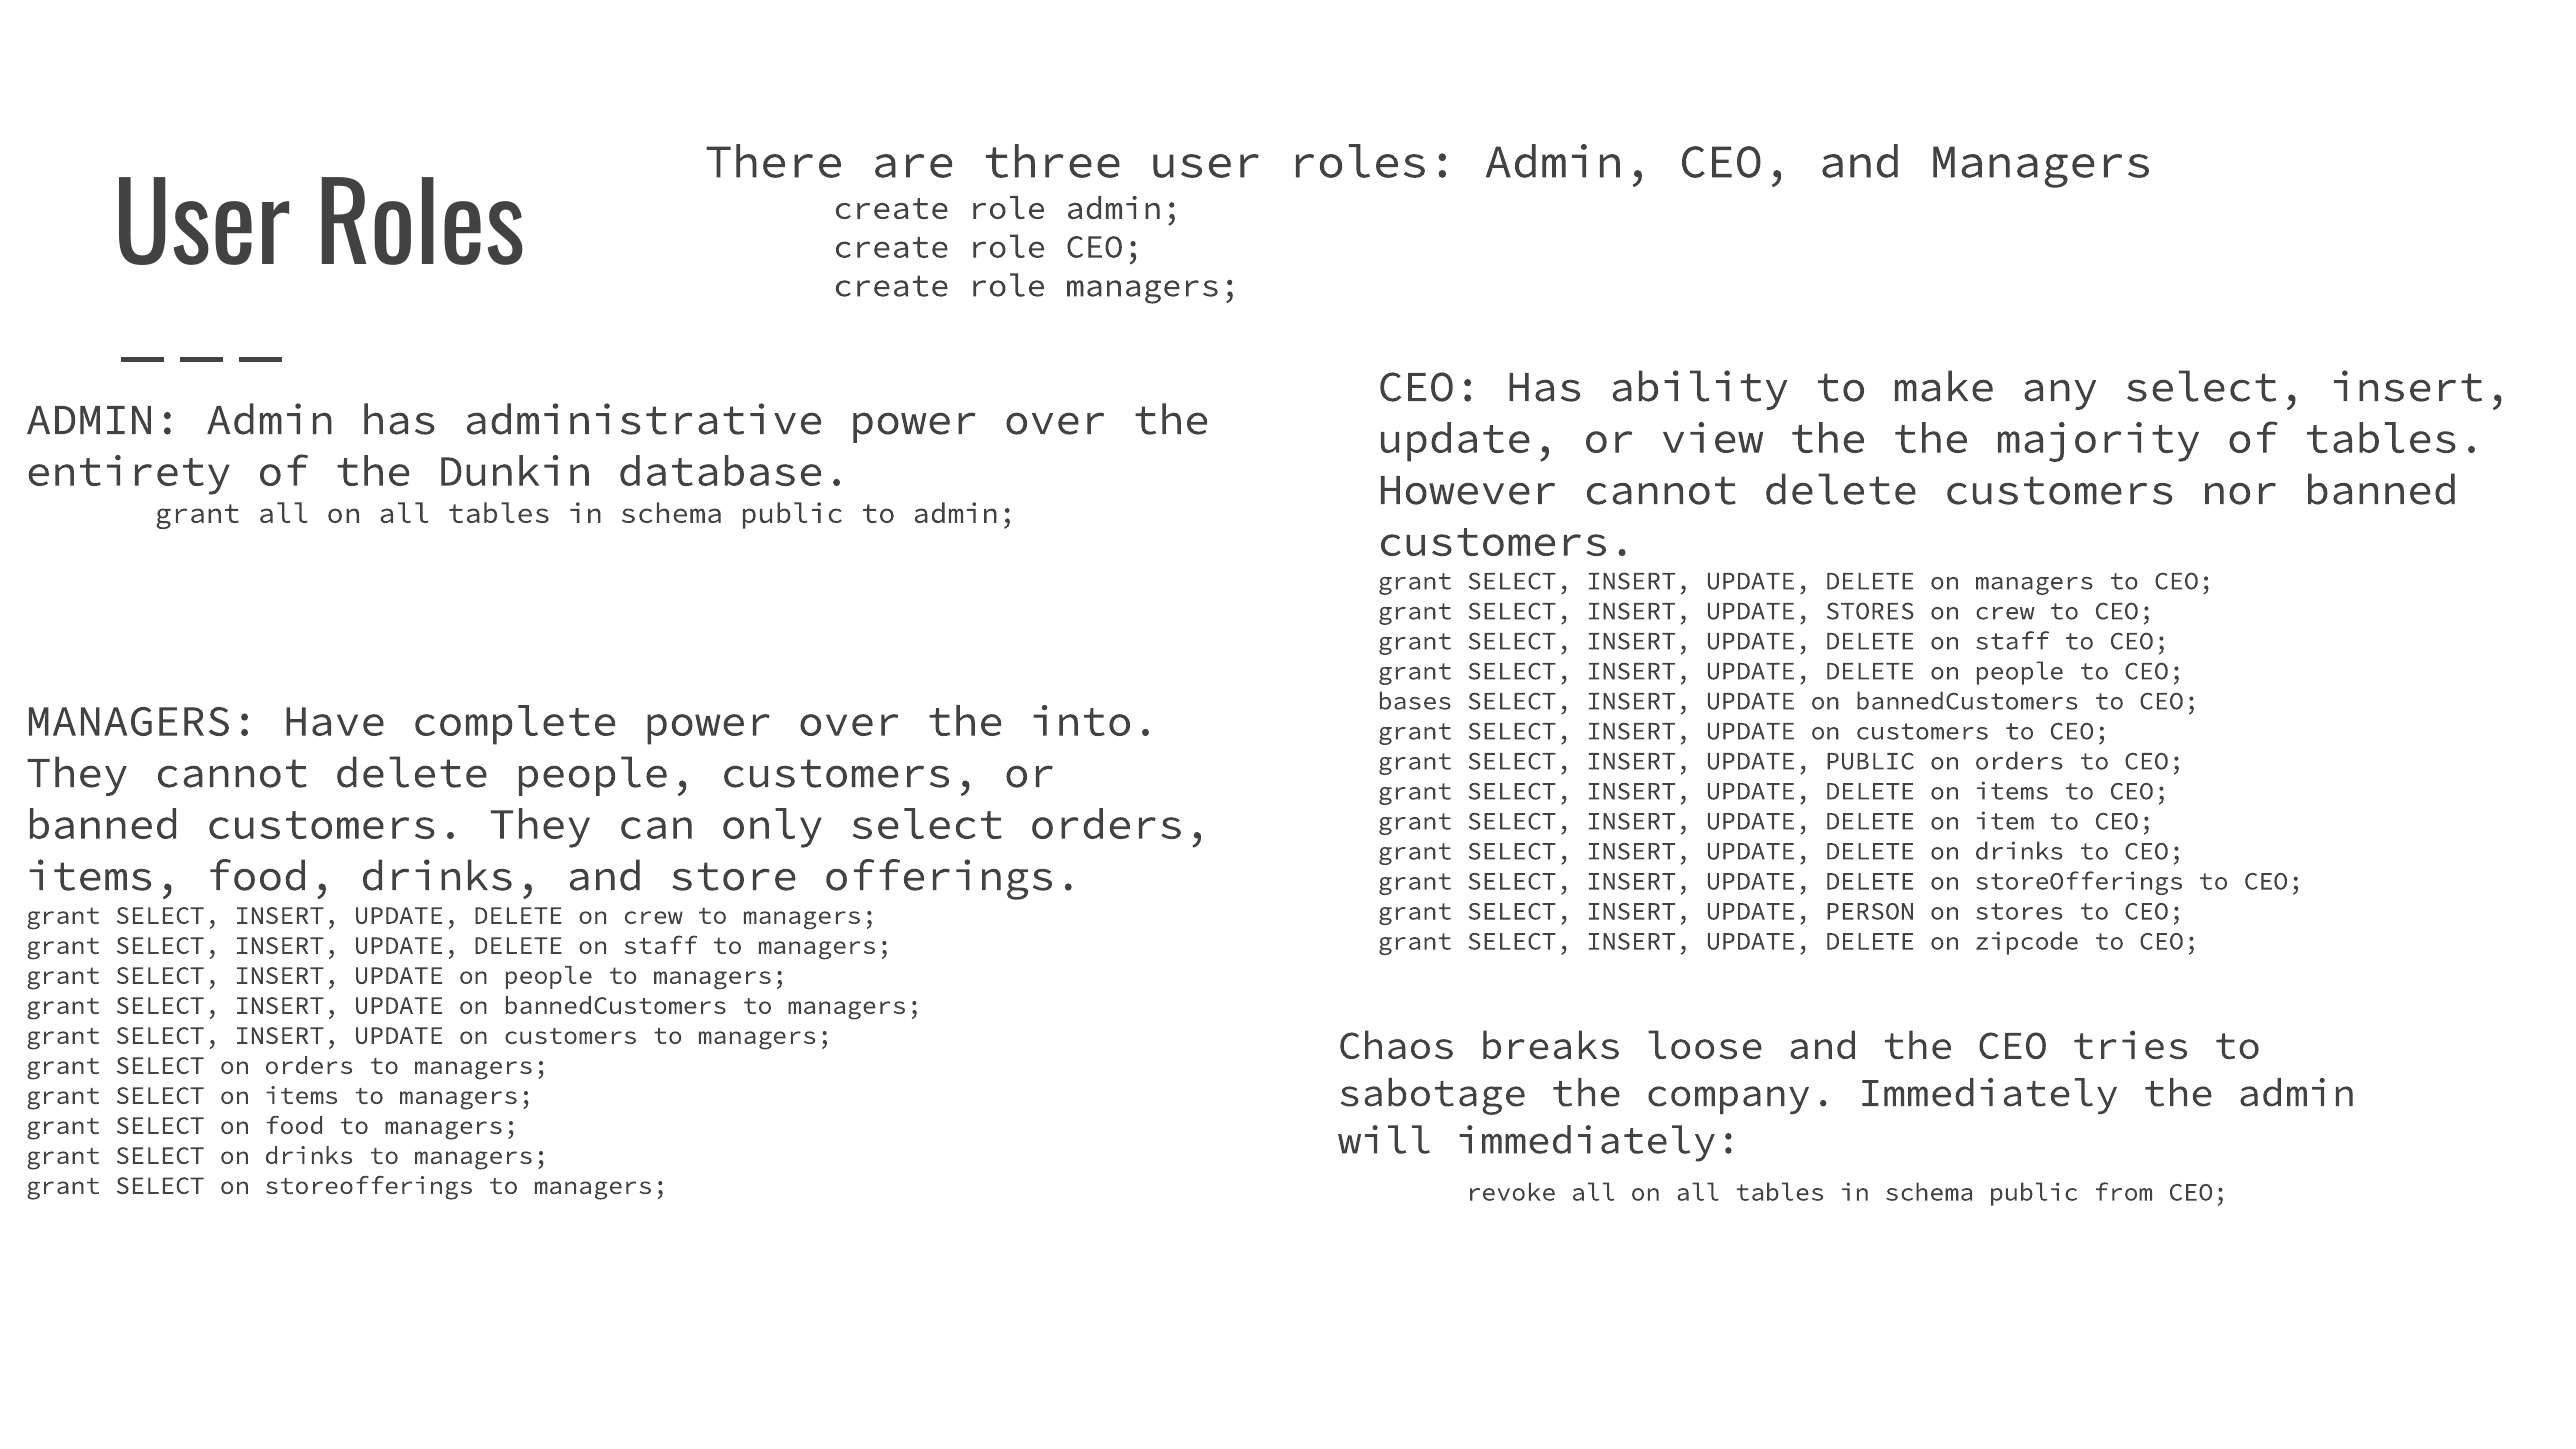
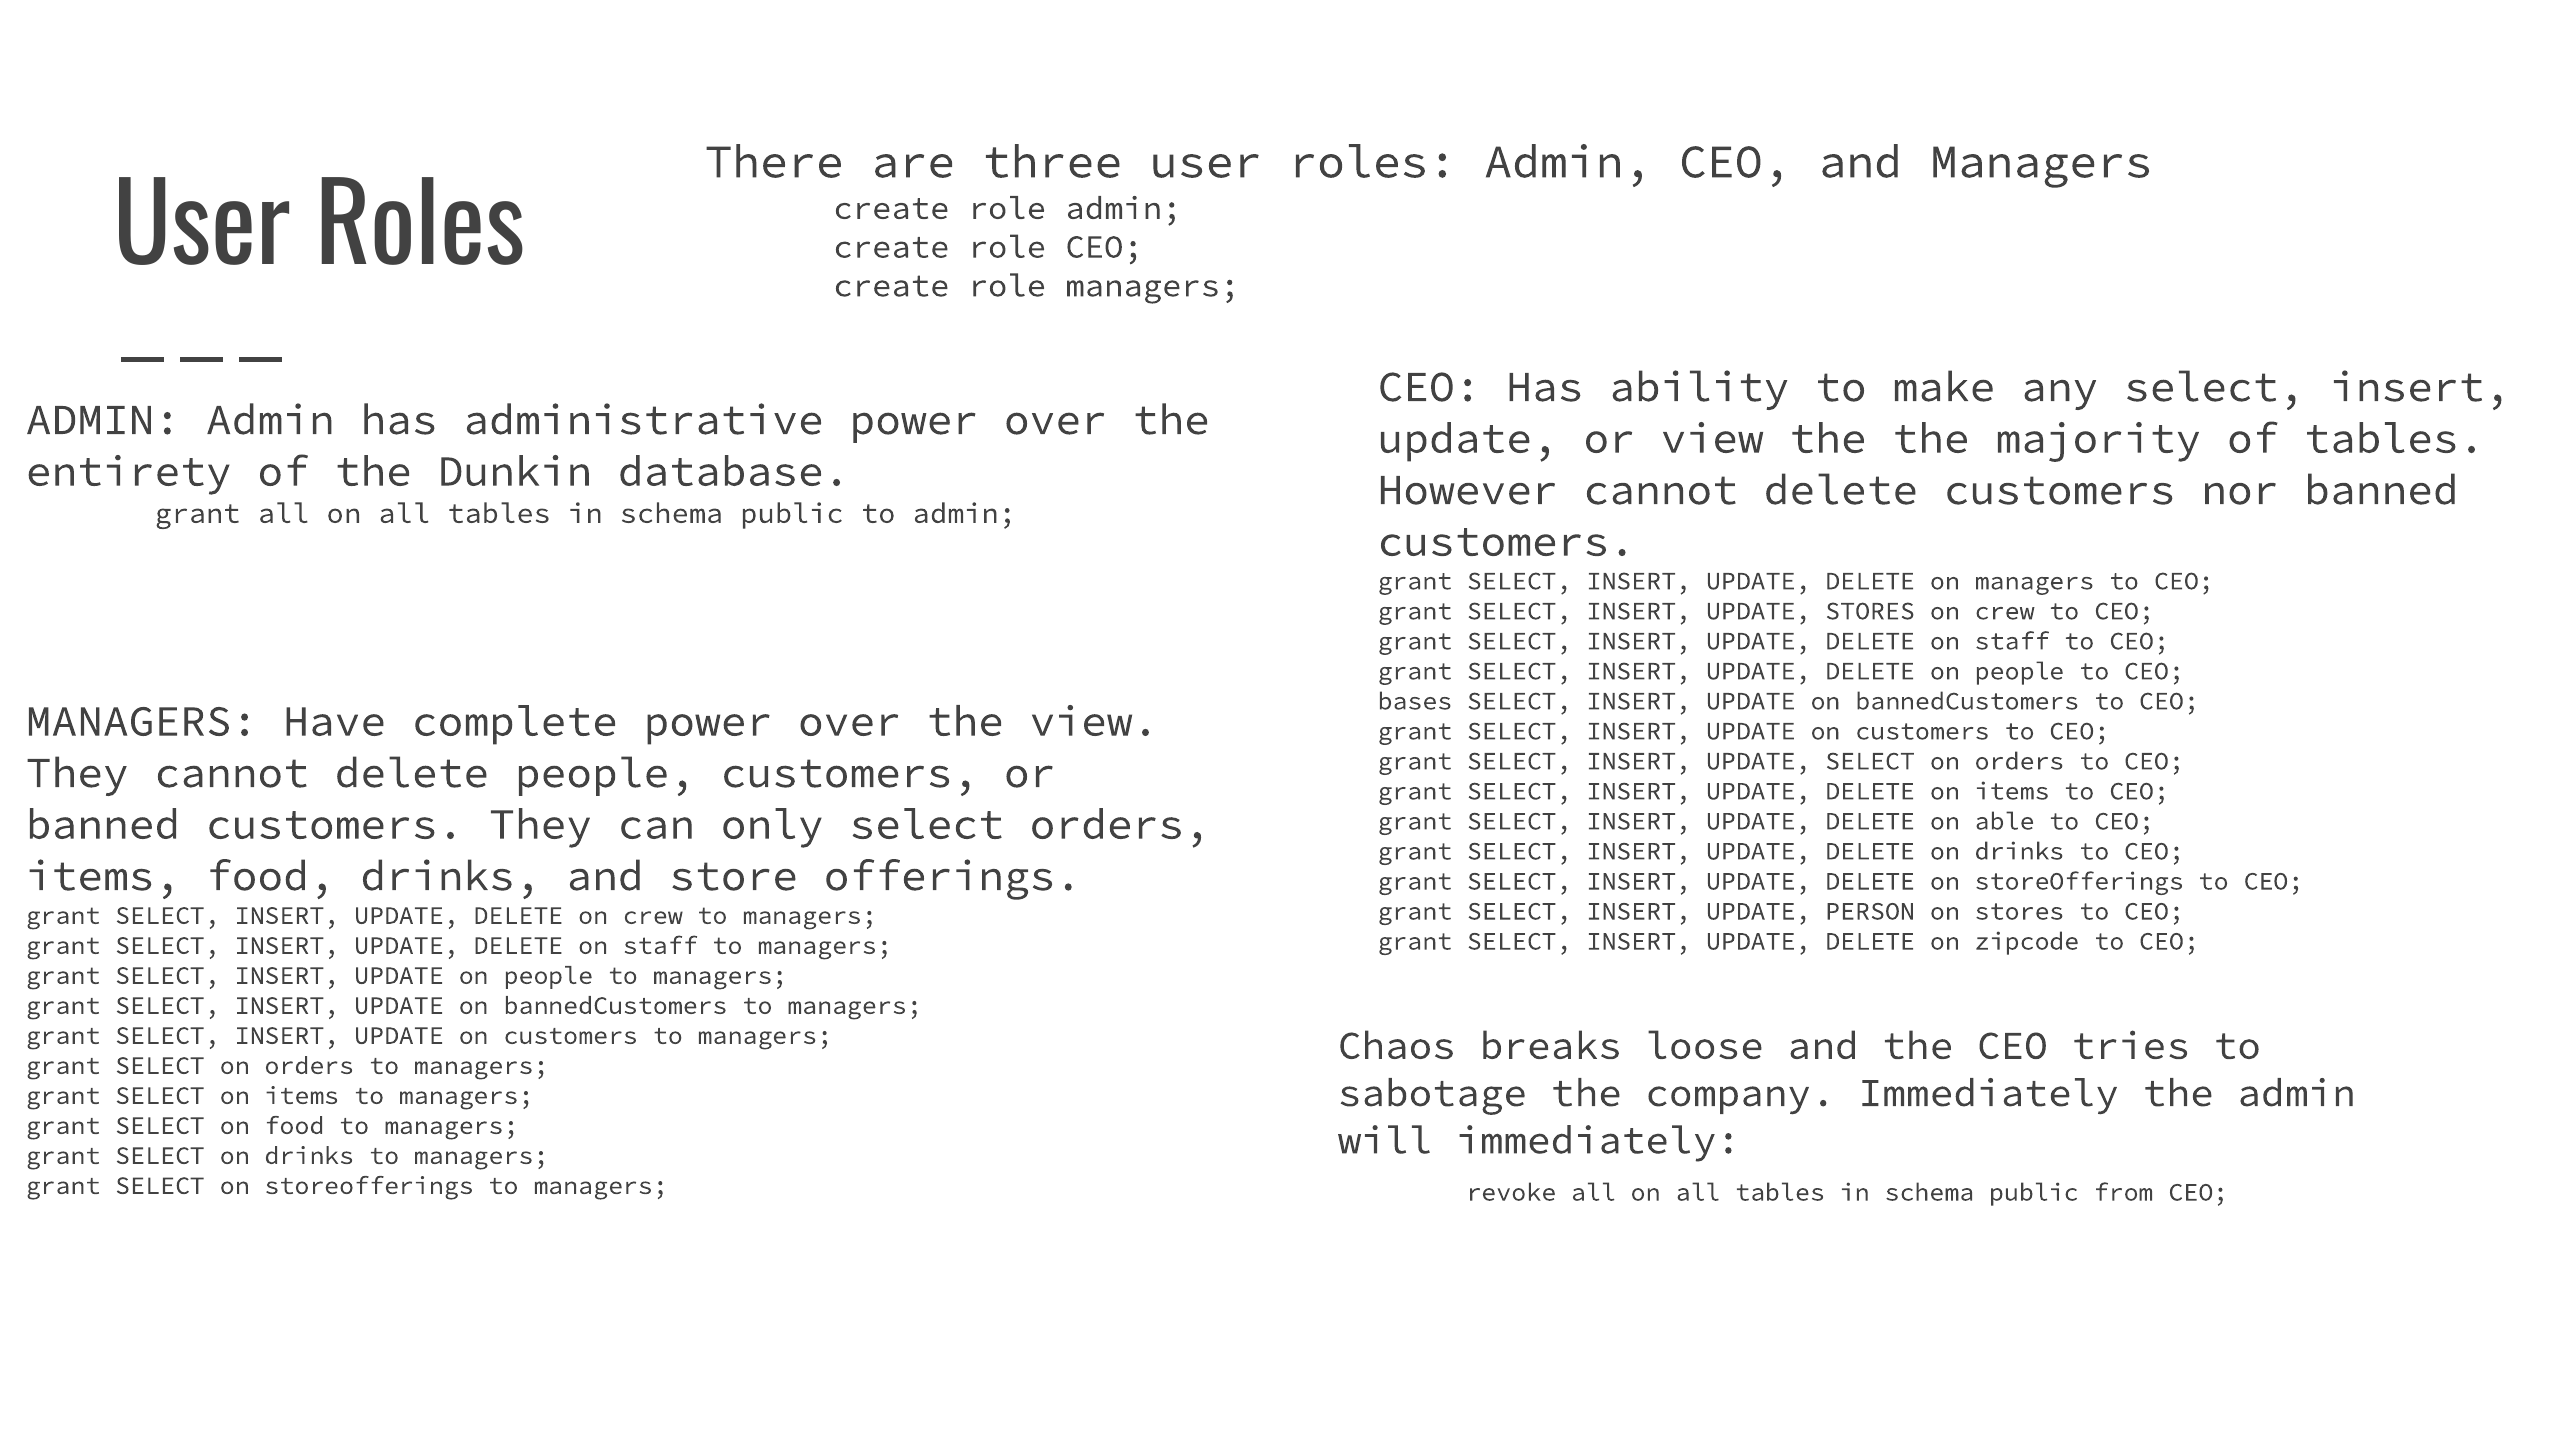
the into: into -> view (1094, 721)
UPDATE PUBLIC: PUBLIC -> SELECT (1870, 761)
item: item -> able (2005, 821)
